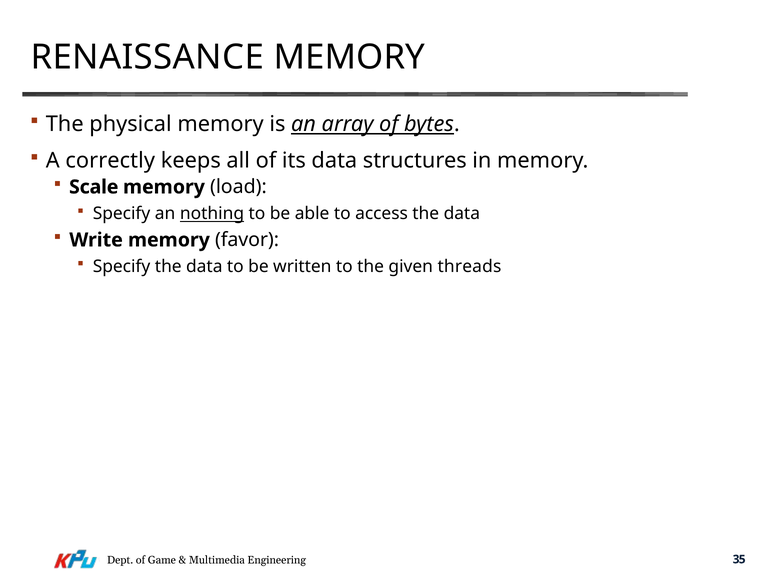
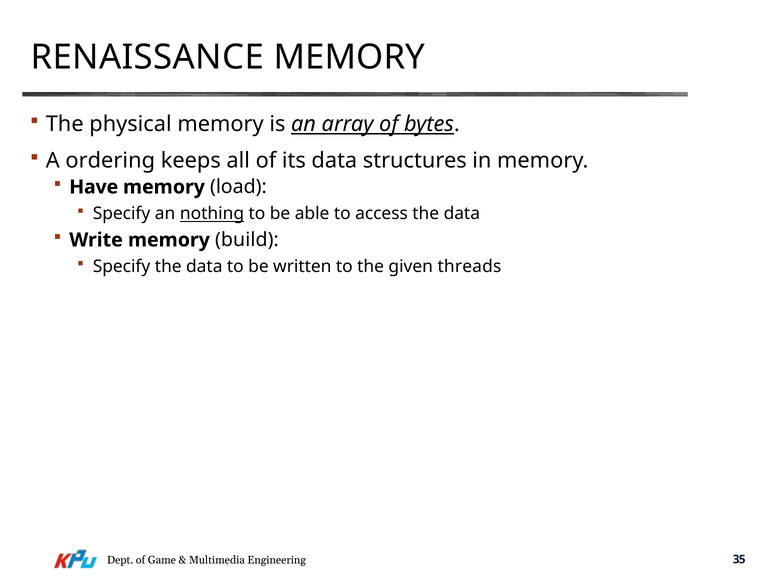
correctly: correctly -> ordering (110, 160)
Scale: Scale -> Have (94, 187)
favor: favor -> build (247, 240)
